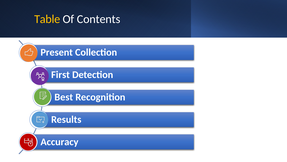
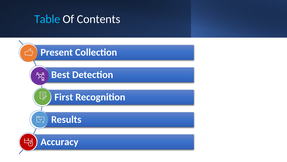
Table colour: yellow -> light blue (47, 19)
First: First -> Best (60, 75)
Best: Best -> First (64, 97)
